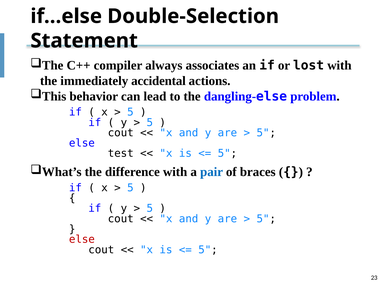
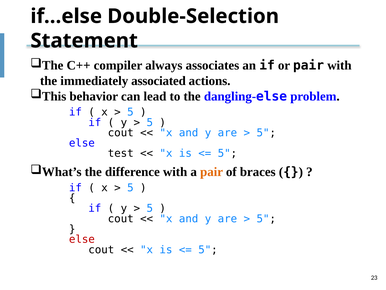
or lost: lost -> pair (309, 65)
accidental: accidental -> associated (159, 81)
pair colour: blue -> orange (212, 172)
